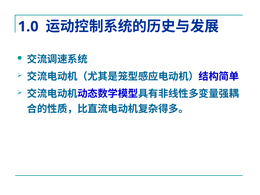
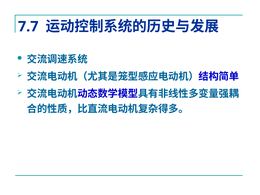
1.0: 1.0 -> 7.7 (28, 27)
